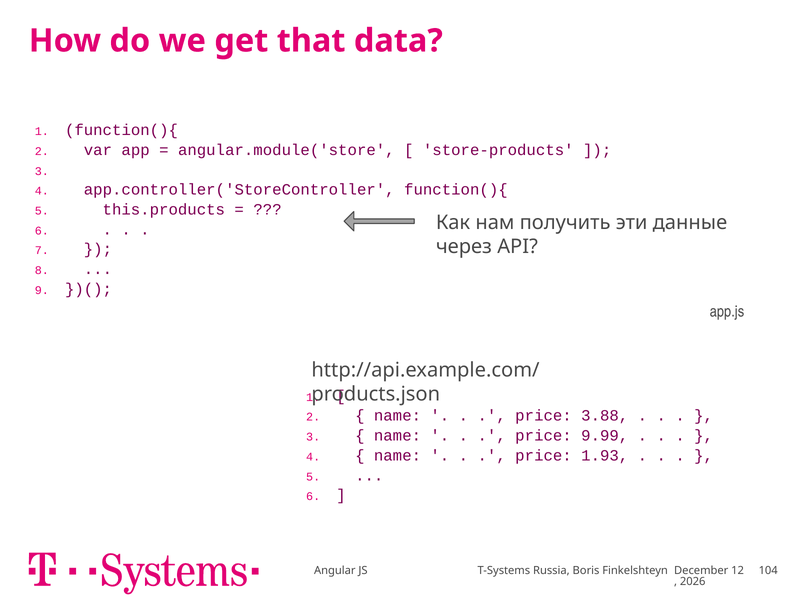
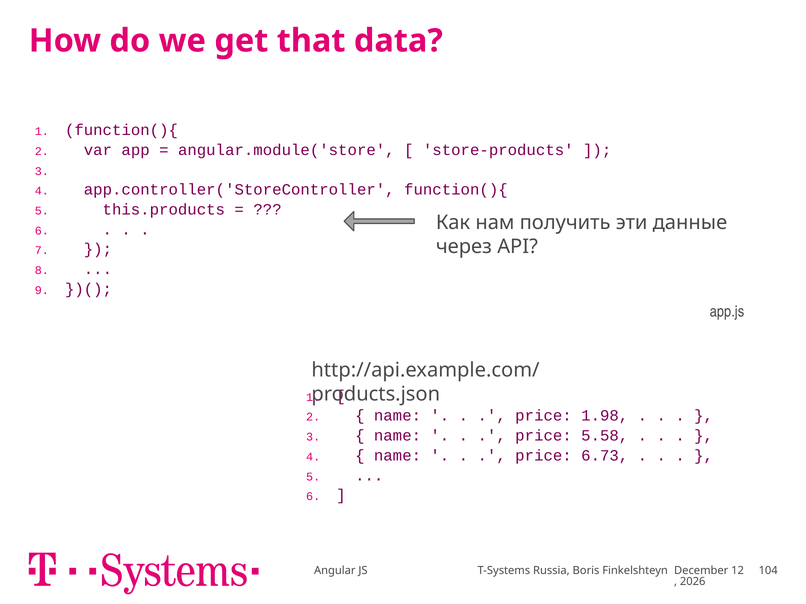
3.88: 3.88 -> 1.98 (605, 416)
9.99: 9.99 -> 5.58 (605, 436)
1.93: 1.93 -> 6.73 (605, 456)
